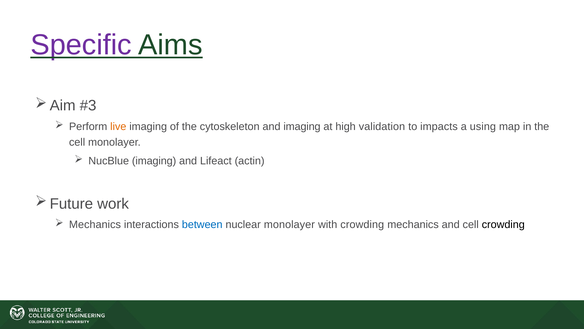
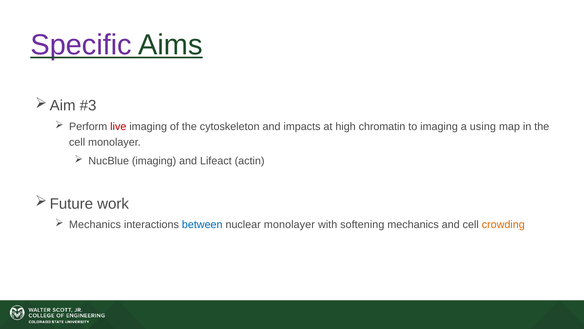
live colour: orange -> red (118, 126)
and imaging: imaging -> impacts (302, 126)
validation: validation -> chromatin (382, 126)
to impacts: impacts -> imaging (439, 126)
with crowding: crowding -> softening (362, 224)
crowding colour: black -> orange (503, 224)
